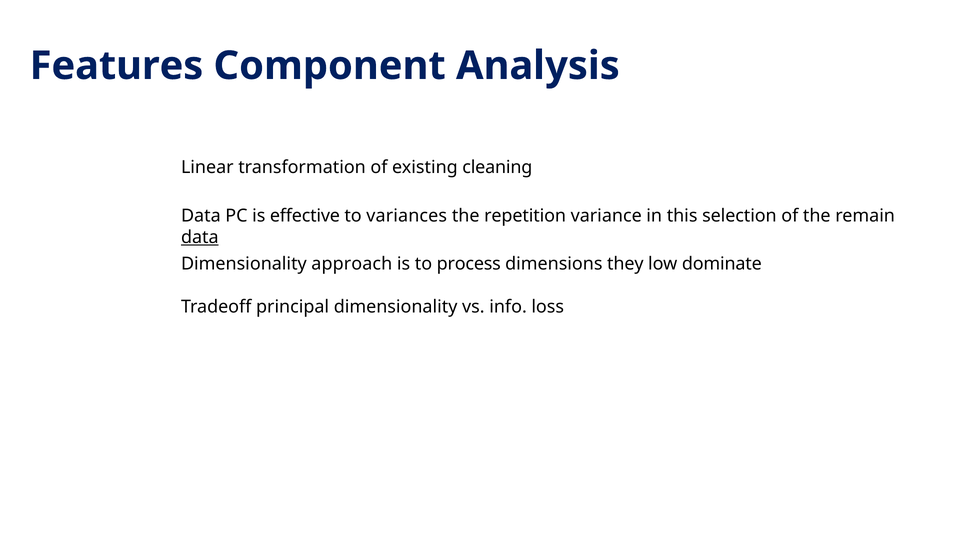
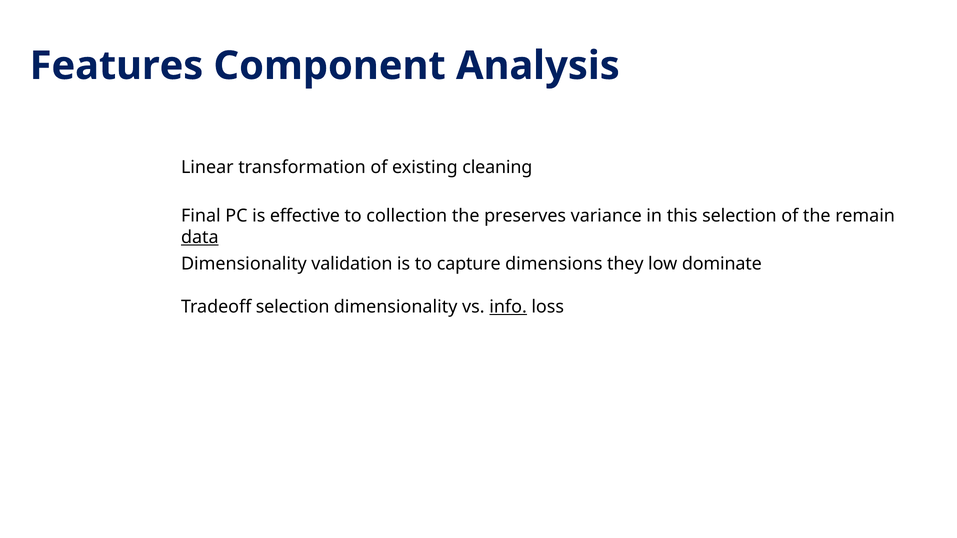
Data: Data -> Final (201, 216)
variances: variances -> collection (407, 216)
repetition: repetition -> preserves (525, 216)
approach: approach -> validation (352, 264)
process: process -> capture (469, 264)
Tradeoff principal: principal -> selection (293, 307)
info underline: none -> present (508, 307)
